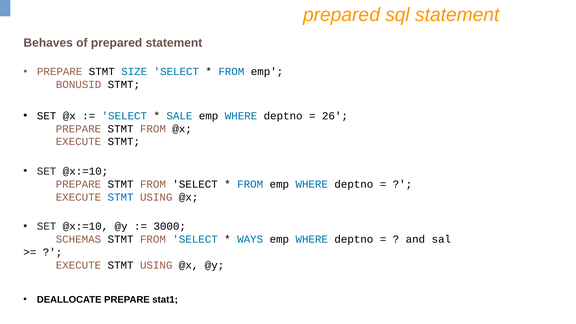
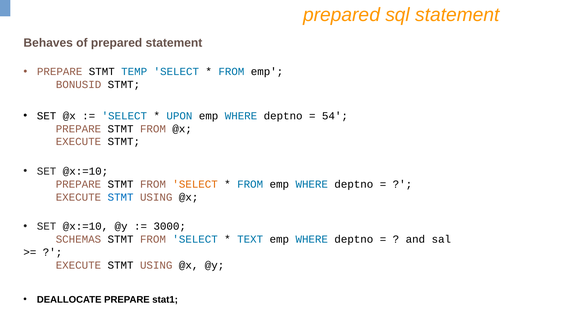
SIZE: SIZE -> TEMP (134, 72)
SALE: SALE -> UPON (179, 116)
26: 26 -> 54 (335, 116)
SELECT colour: black -> orange (195, 184)
WAYS: WAYS -> TEXT (250, 239)
